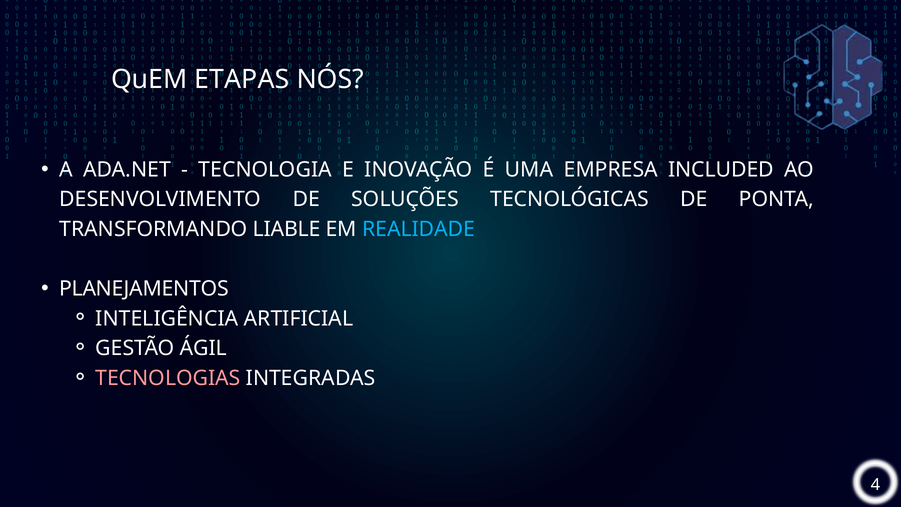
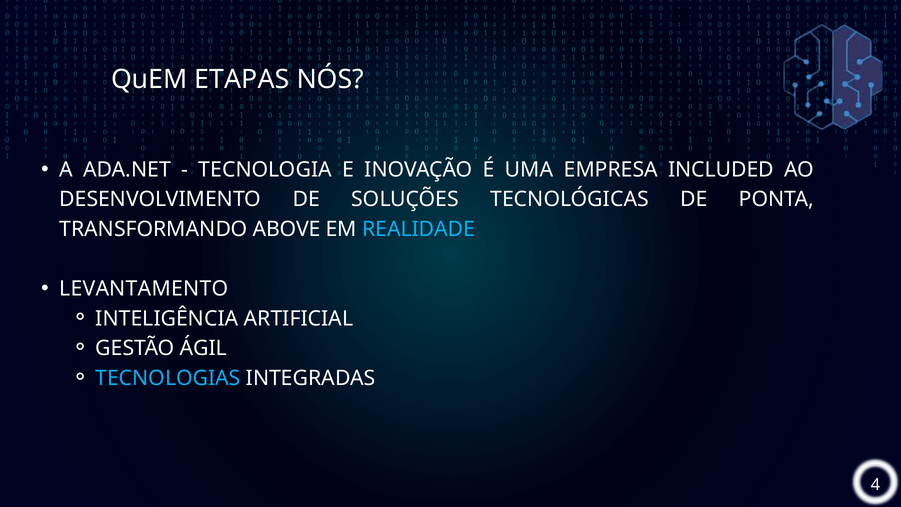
LIABLE: LIABLE -> ABOVE (287, 229)
PLANEJAMENTOS: PLANEJAMENTOS -> LEVANTAMENTO (144, 289)
TECNOLOGIAS colour: pink -> light blue (168, 378)
